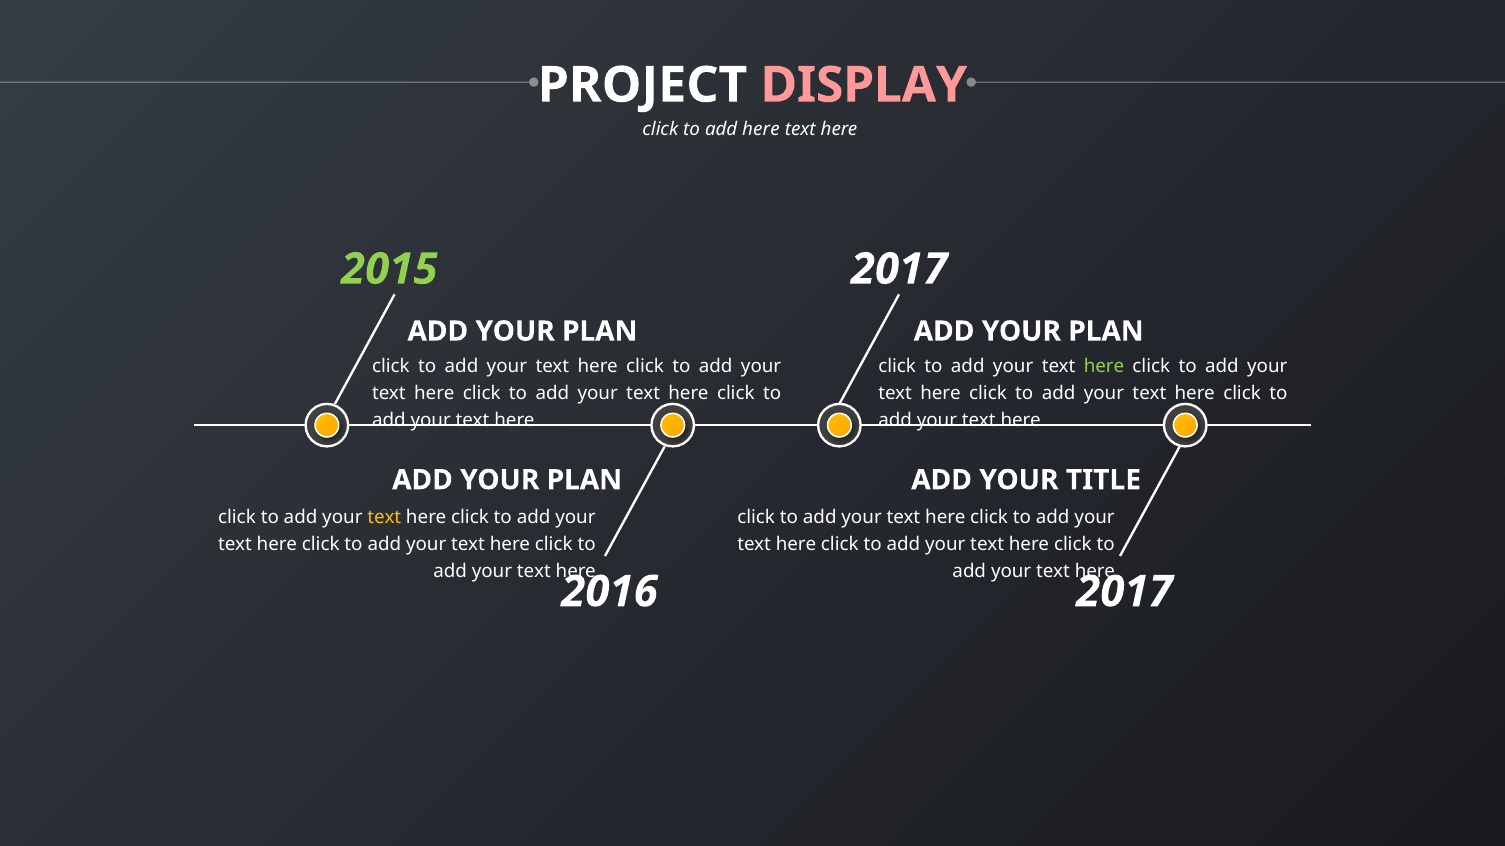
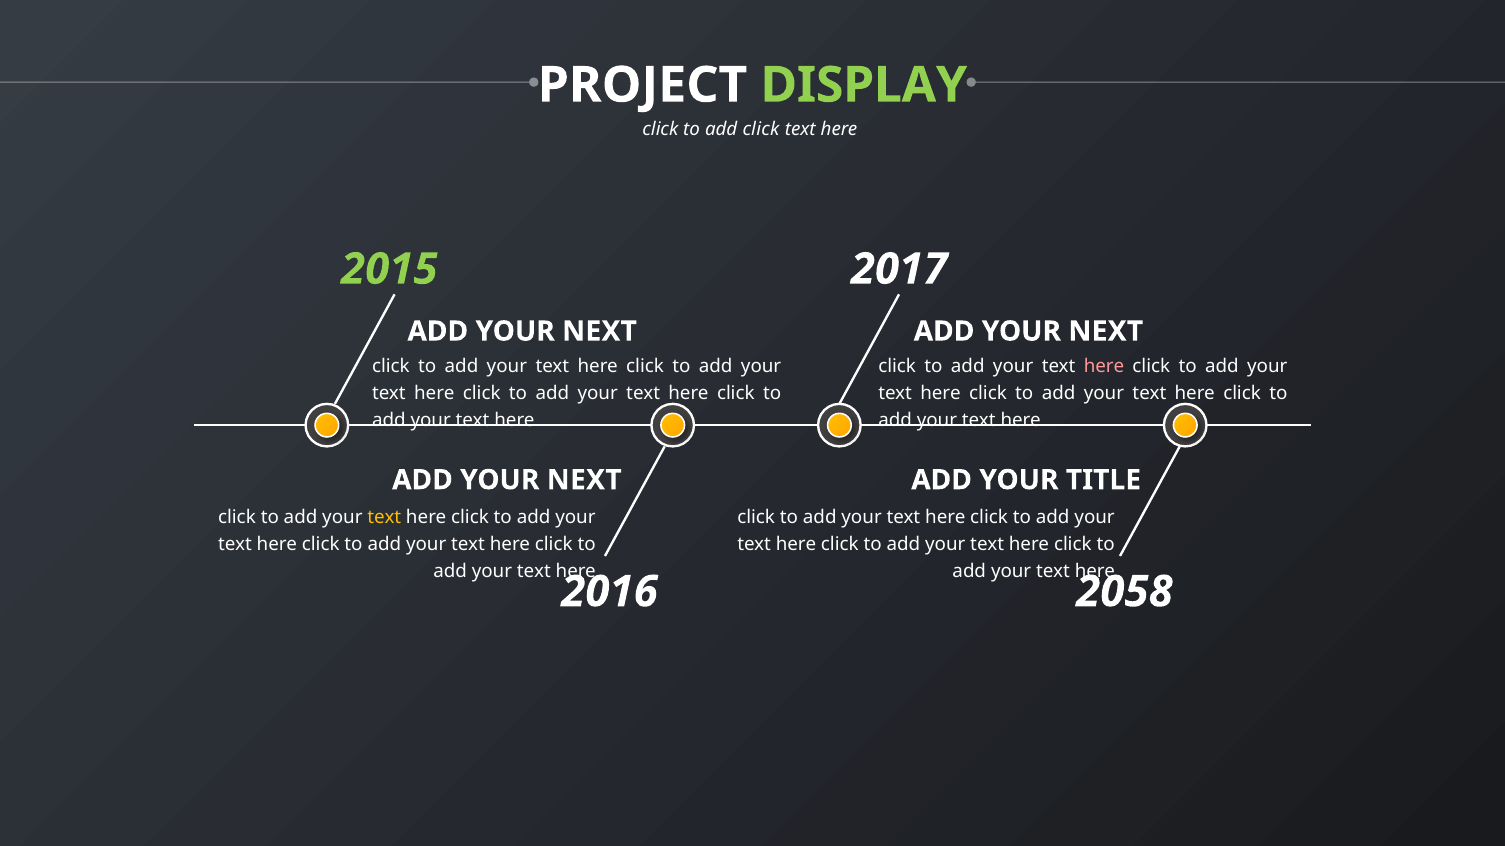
DISPLAY colour: pink -> light green (864, 85)
add here: here -> click (761, 130)
PLAN: PLAN -> NEXT (600, 332)
PLAN: PLAN -> NEXT (1106, 332)
here colour: light green -> pink (1104, 367)
PLAN: PLAN -> NEXT (584, 480)
2016 2017: 2017 -> 2058 (1124, 592)
